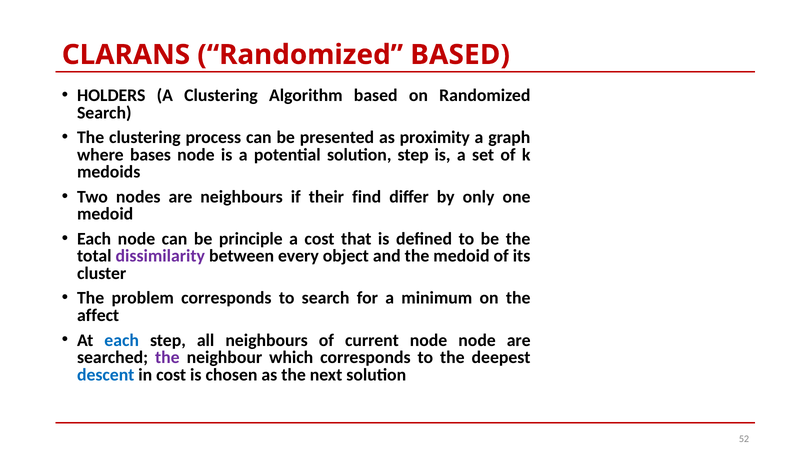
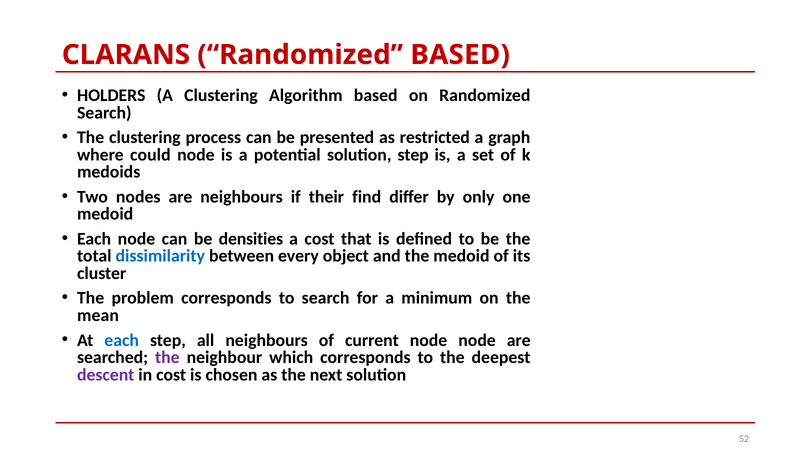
proximity: proximity -> restricted (435, 138)
bases: bases -> could (150, 155)
principle: principle -> densities (251, 239)
dissimilarity colour: purple -> blue (160, 256)
affect: affect -> mean (98, 315)
descent colour: blue -> purple (106, 375)
